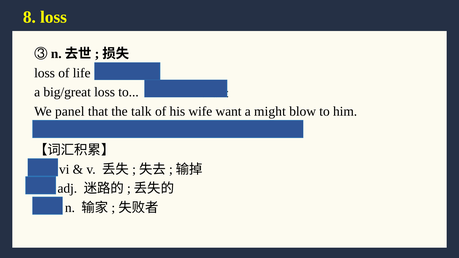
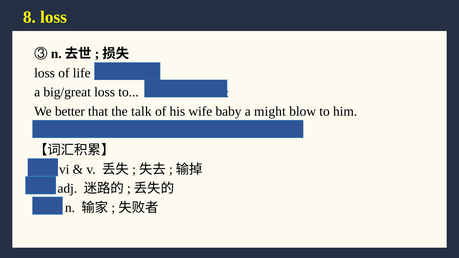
panel: panel -> better (70, 112)
want: want -> baby (229, 112)
